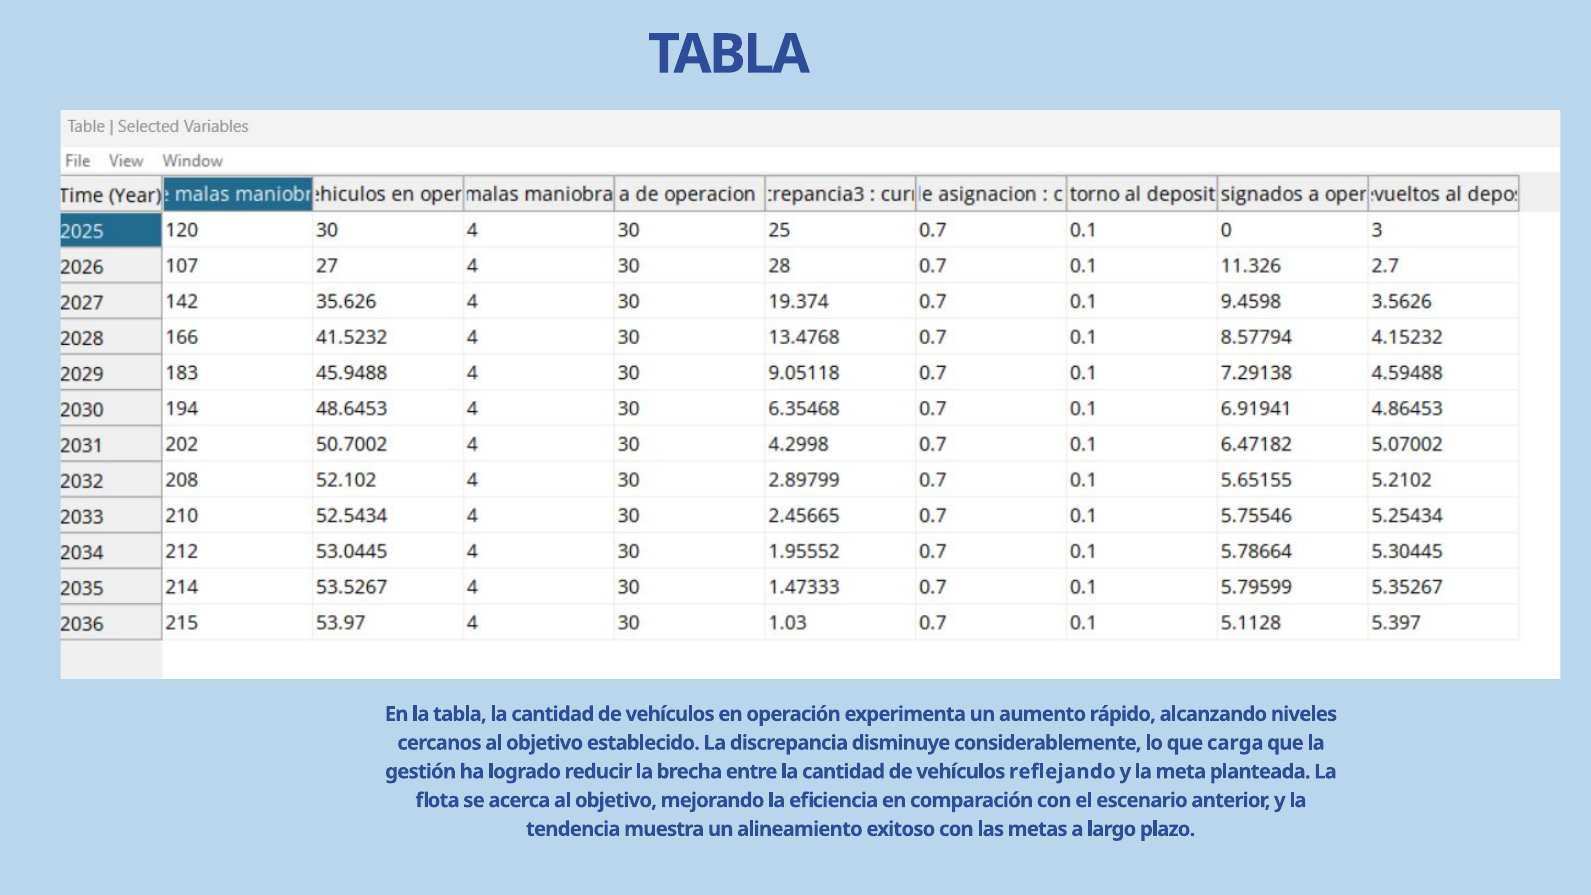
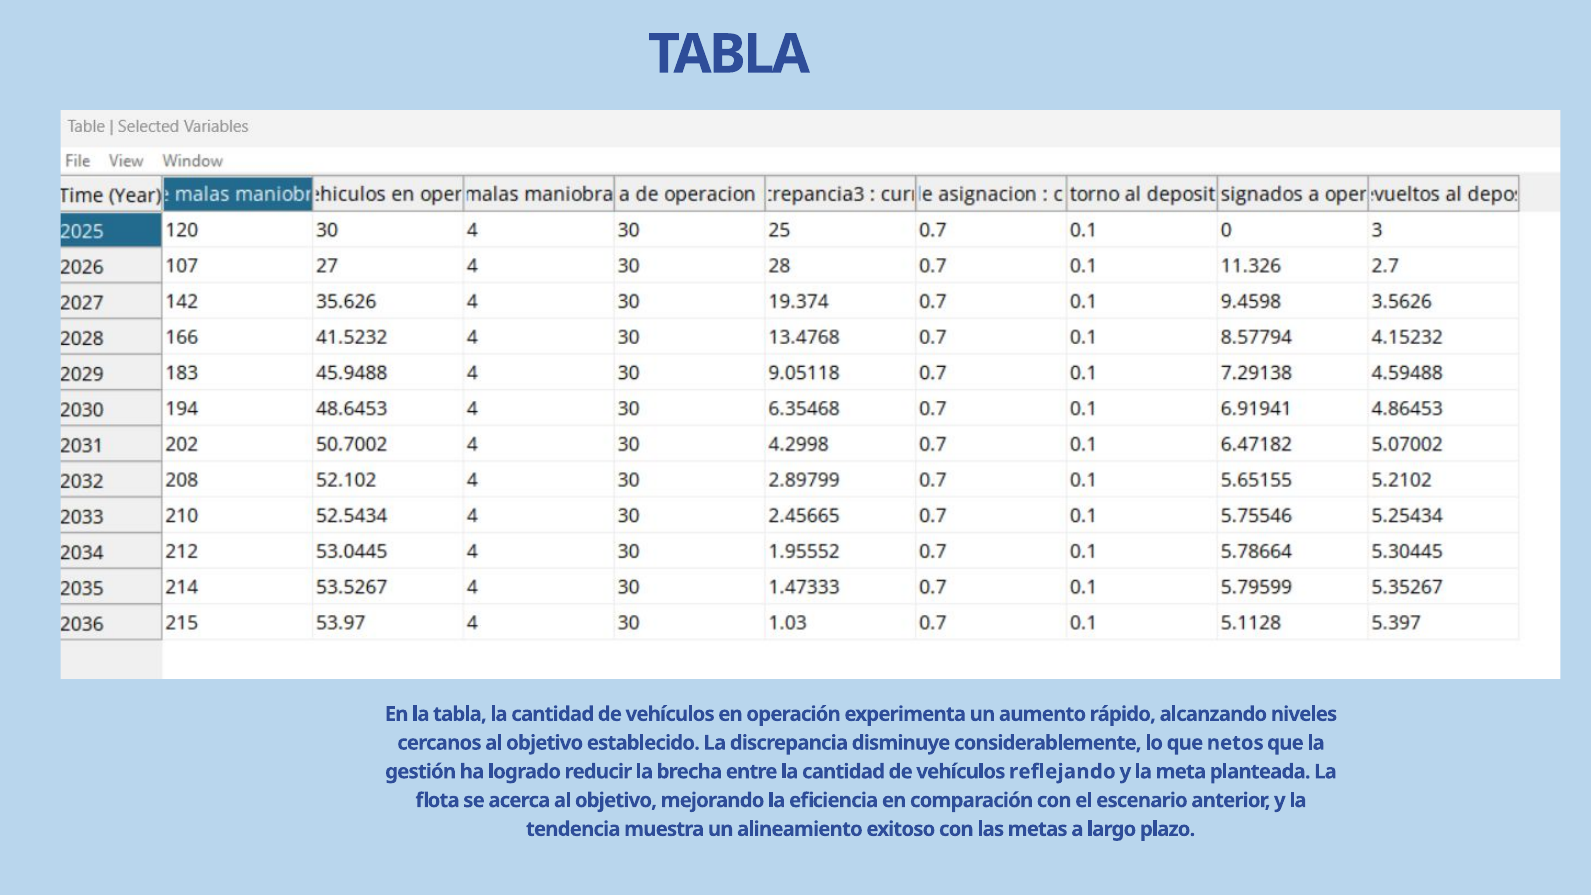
carga: carga -> netos (1235, 743)
